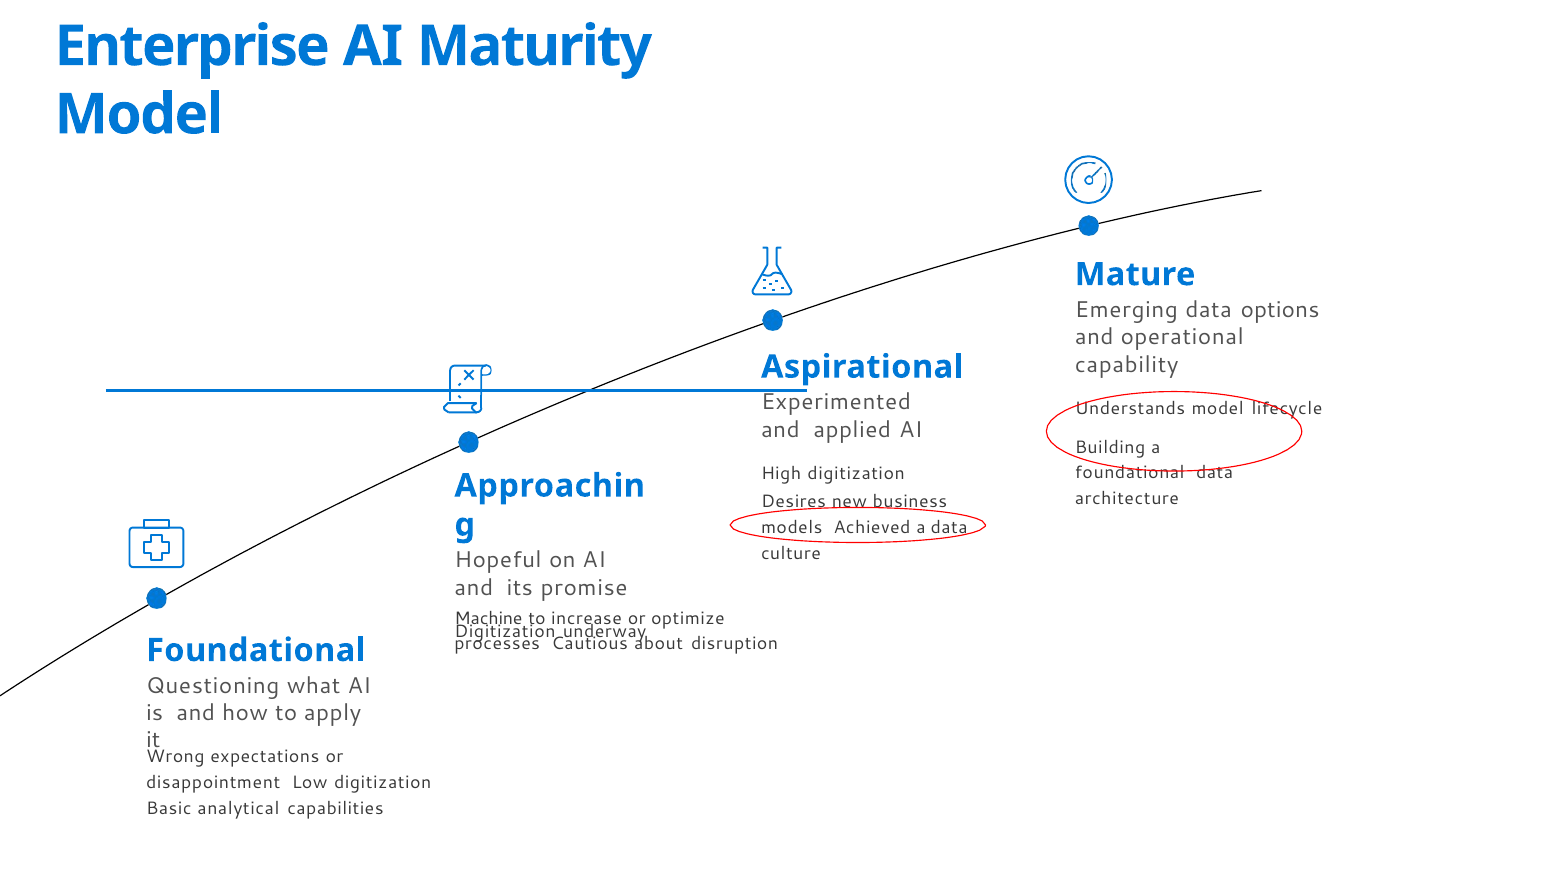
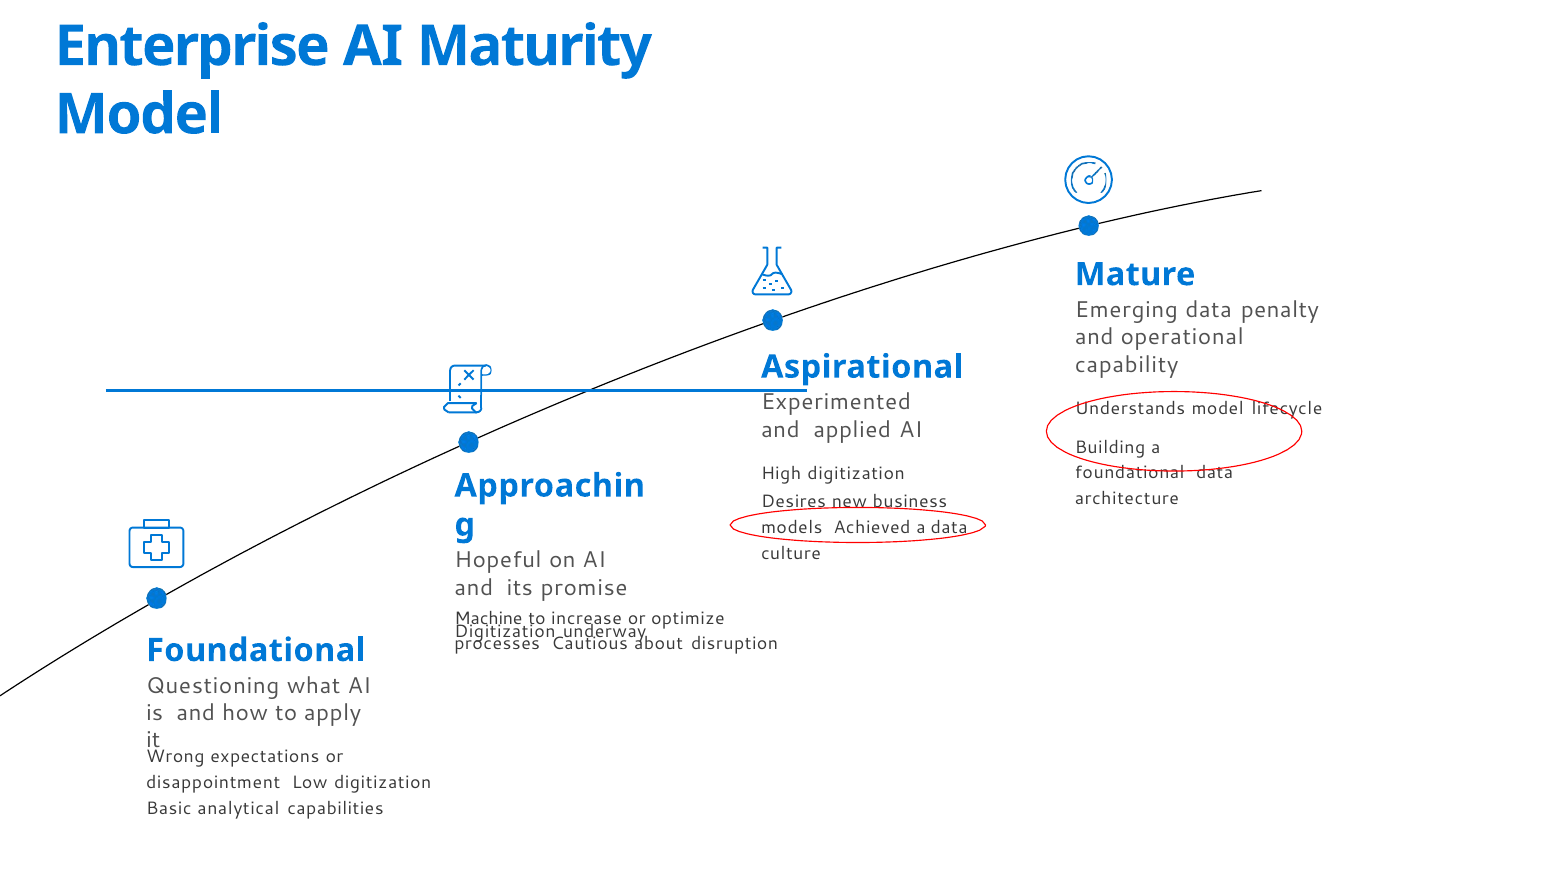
options: options -> penalty (1280, 310)
